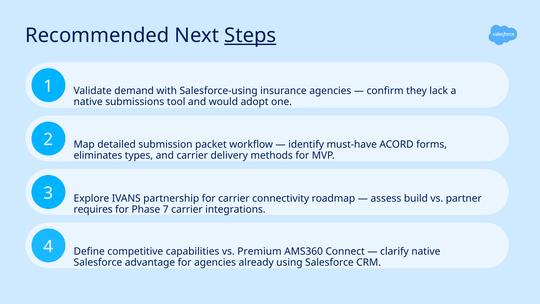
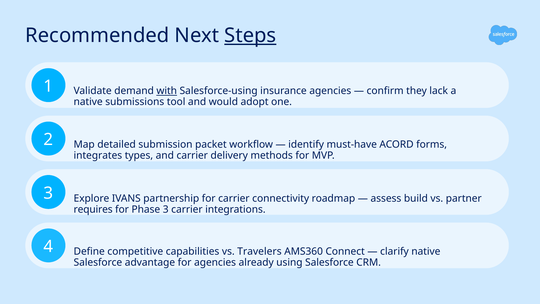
with underline: none -> present (167, 91)
eliminates: eliminates -> integrates (98, 155)
Phase 7: 7 -> 3 (166, 209)
Premium: Premium -> Travelers (259, 251)
